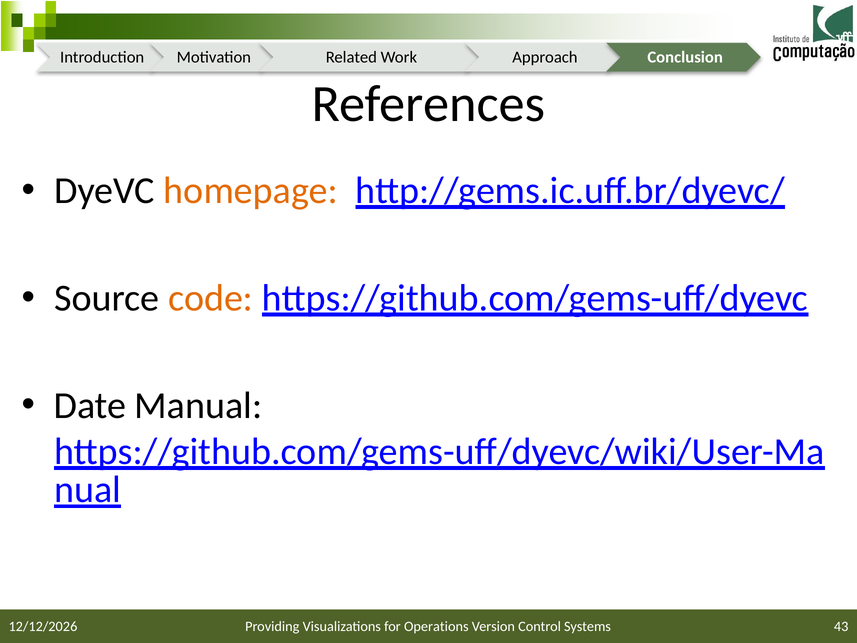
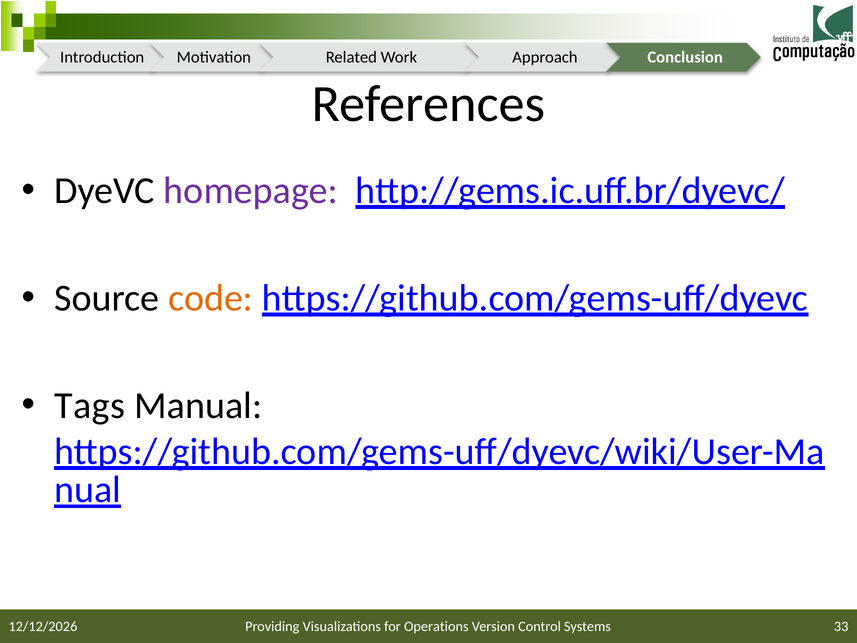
homepage colour: orange -> purple (251, 191)
Date: Date -> Tags (90, 406)
43: 43 -> 33 (841, 626)
